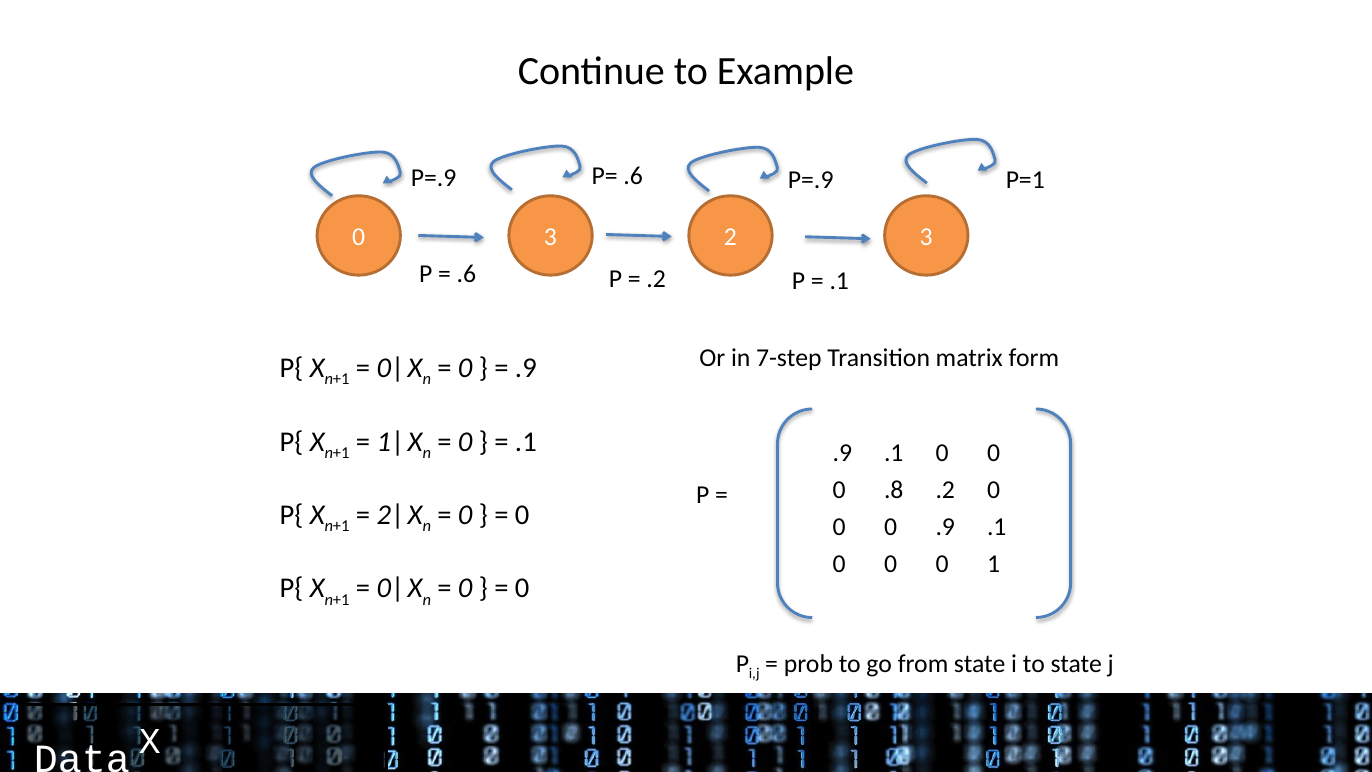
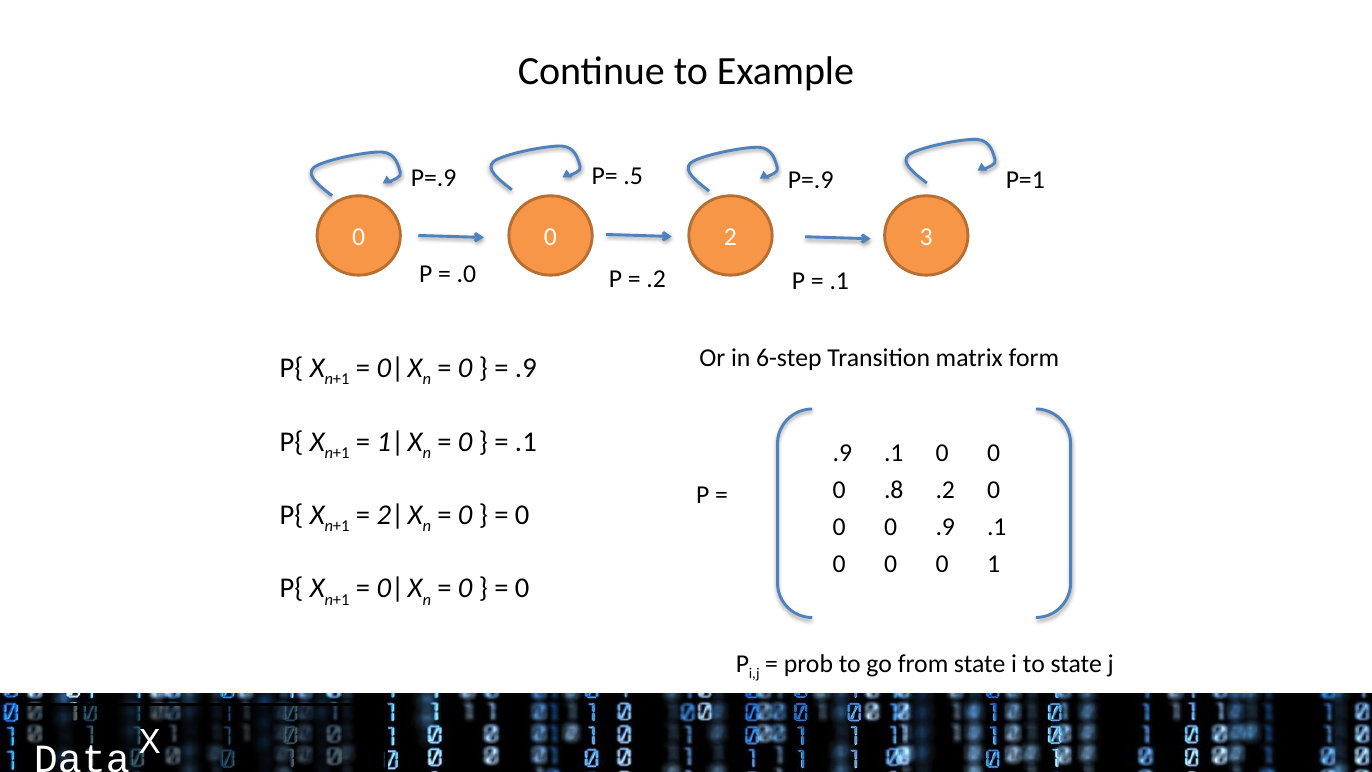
P= .6: .6 -> .5 (633, 176)
3: 3 -> 0 (550, 237)
.6: .6 -> .0 (466, 274)
7-step: 7-step -> 6-step (789, 358)
